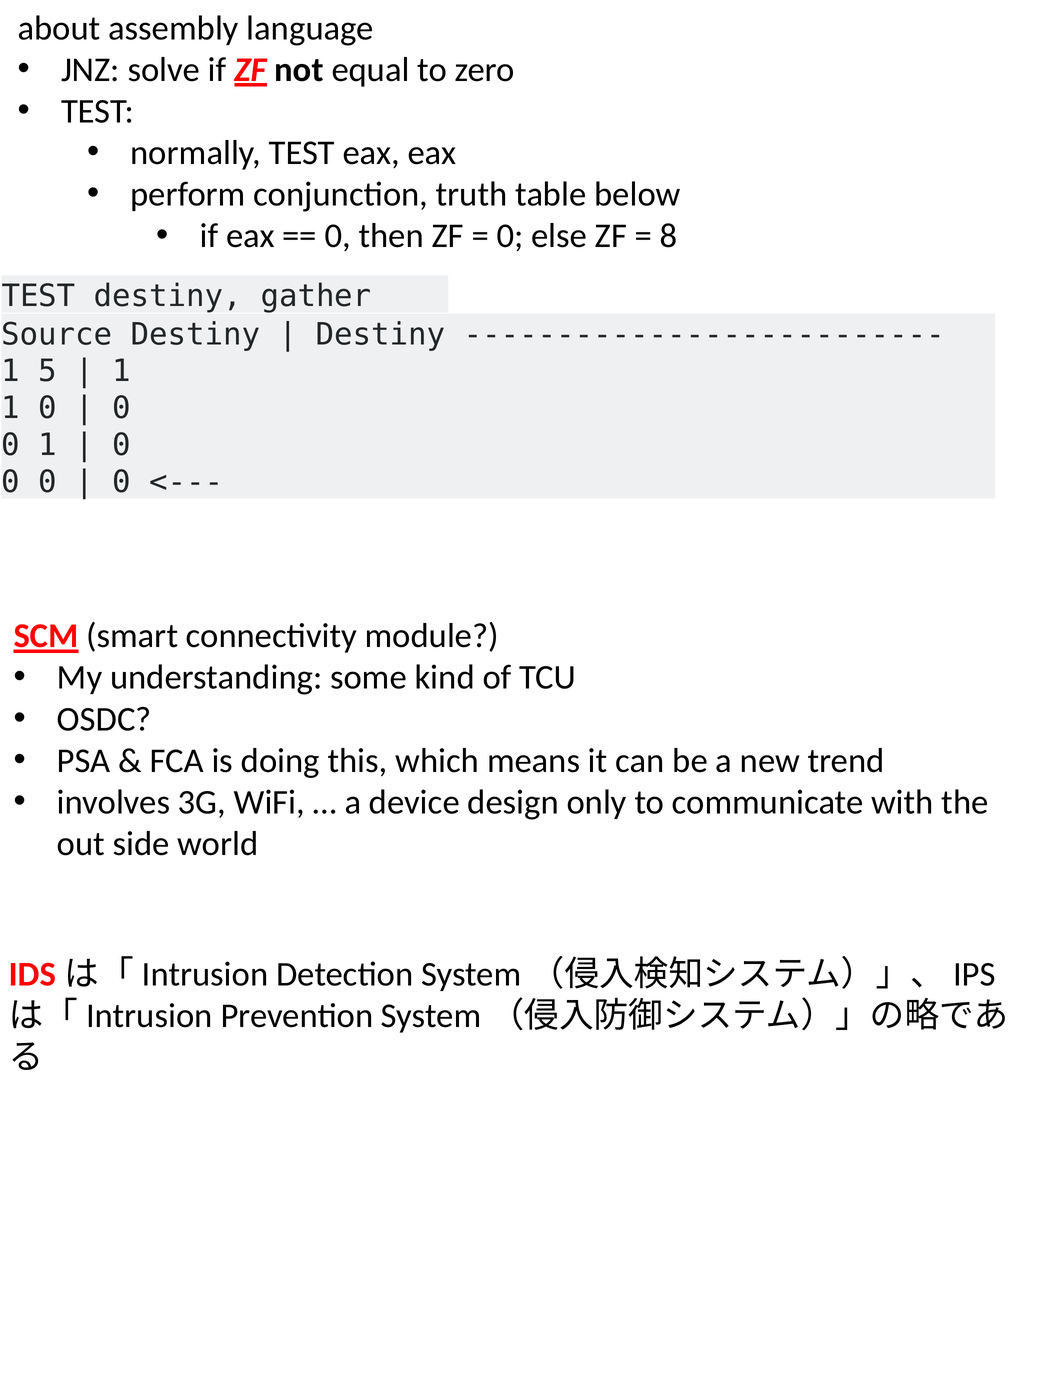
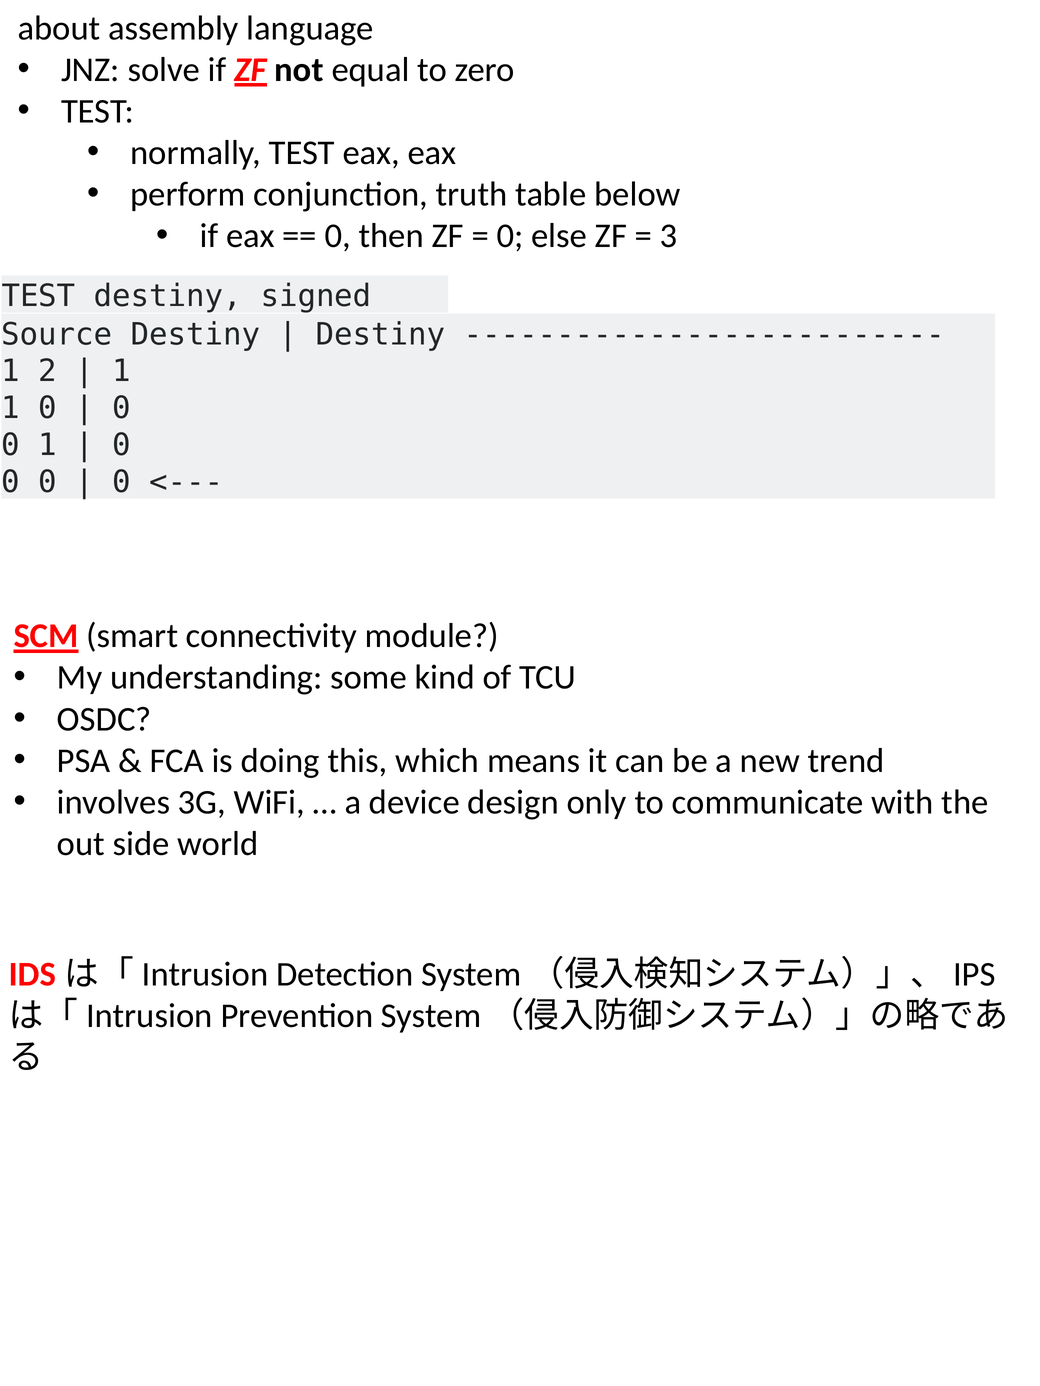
8: 8 -> 3 (669, 236)
gather: gather -> signed (316, 296)
5: 5 -> 2 (48, 372)
